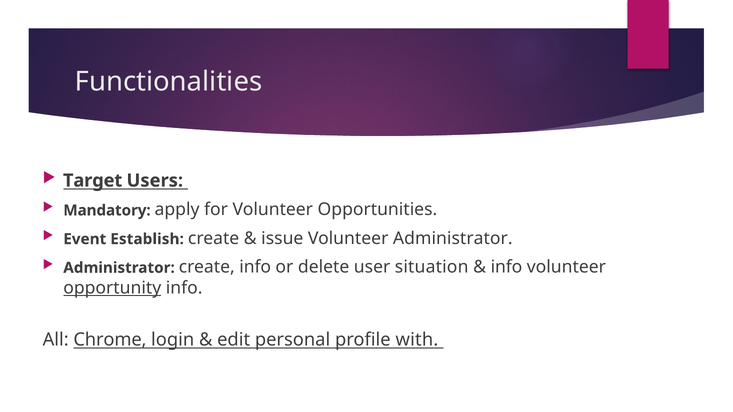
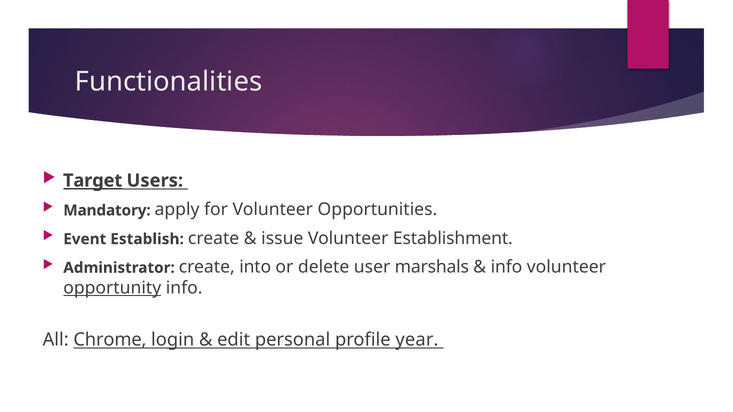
Target underline: none -> present (93, 181)
Volunteer Administrator: Administrator -> Establishment (453, 239)
create info: info -> into (255, 267)
situation: situation -> marshals (432, 267)
with: with -> year (417, 340)
